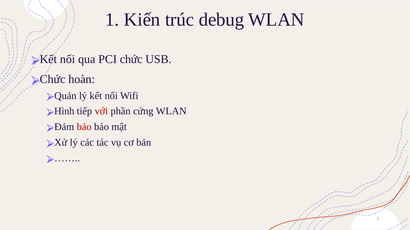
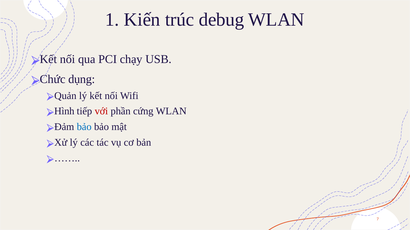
PCI chức: chức -> chạy (131, 59)
hoàn: hoàn -> dụng (82, 79)
bảo colour: red -> blue (84, 127)
